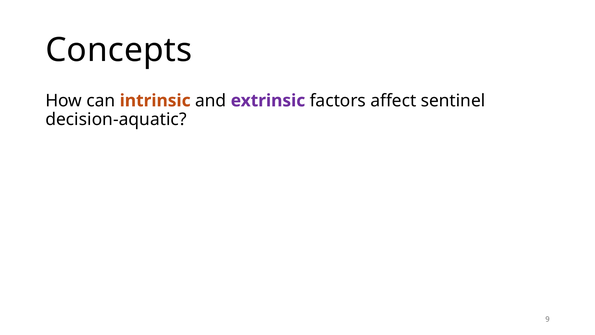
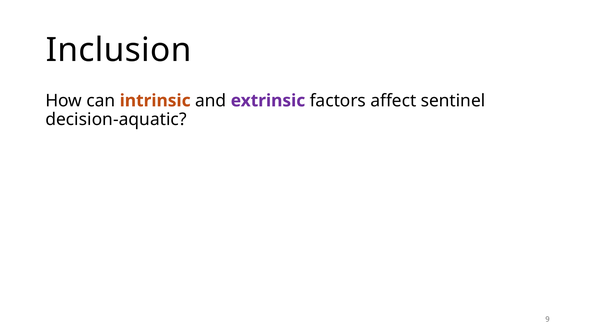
Concepts: Concepts -> Inclusion (119, 50)
